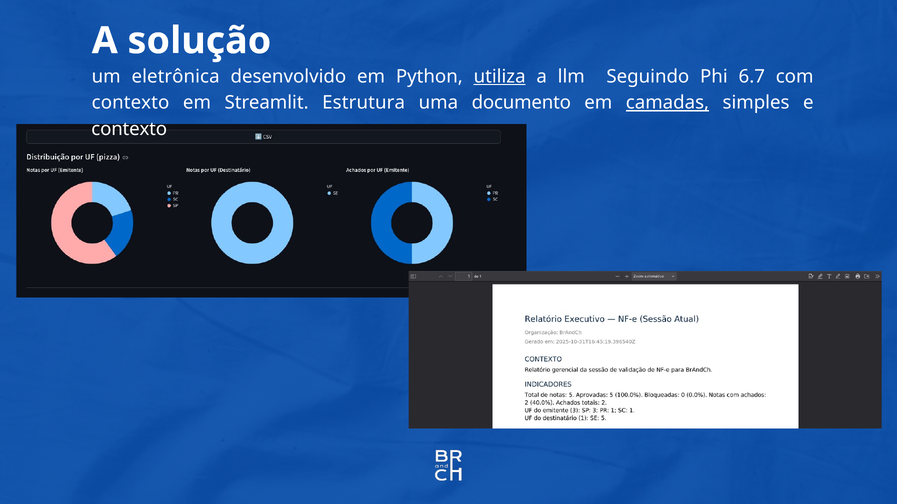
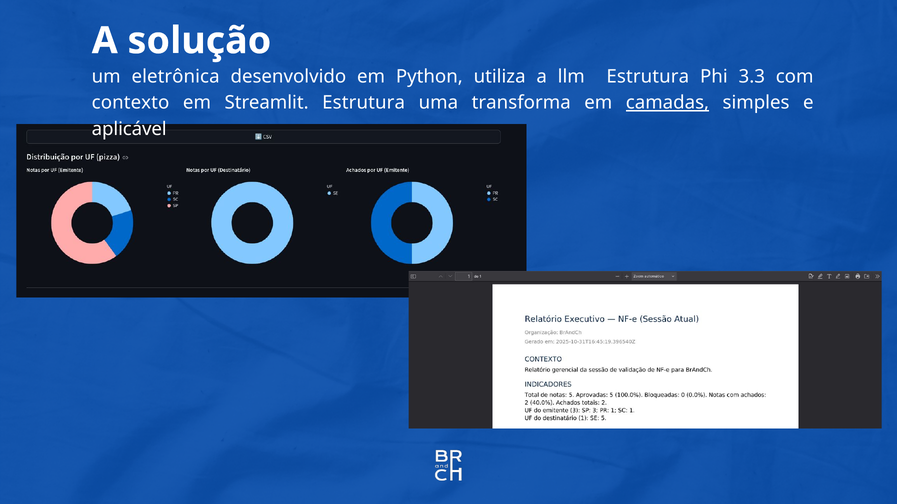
utiliza underline: present -> none (500, 77)
llm Seguindo: Seguindo -> Estrutura (648, 77)
6.7: 6.7 -> 3.3 (752, 77)
documento: documento -> transforma (521, 103)
contexto: contexto -> aplicável (129, 129)
